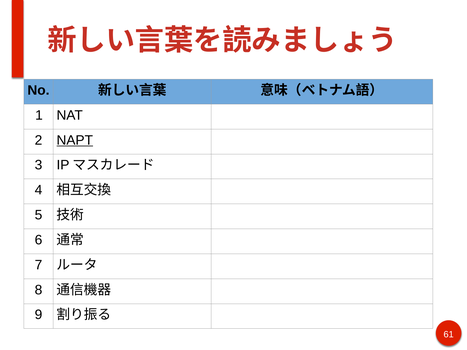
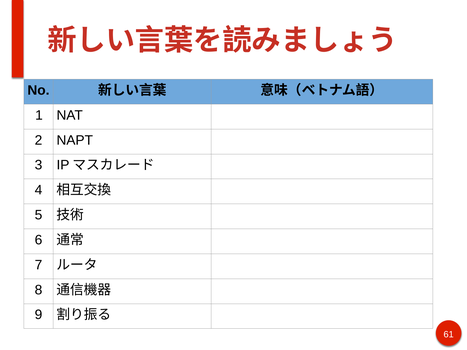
NAPT underline: present -> none (75, 140)
